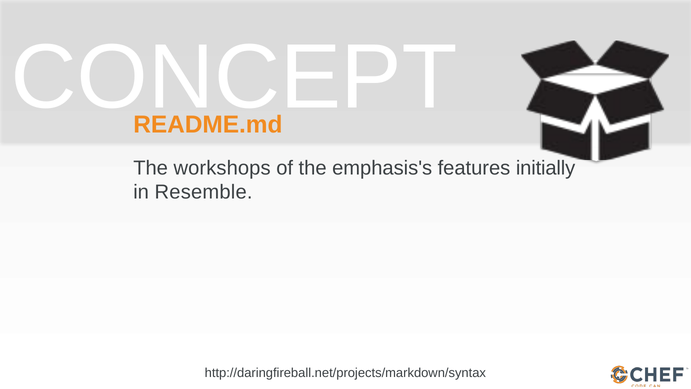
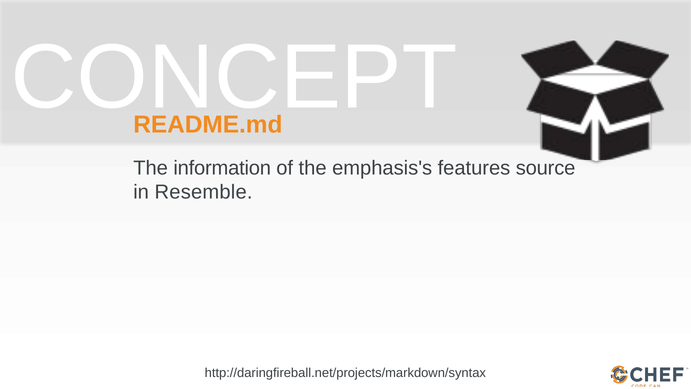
workshops: workshops -> information (222, 168)
initially: initially -> source (546, 168)
